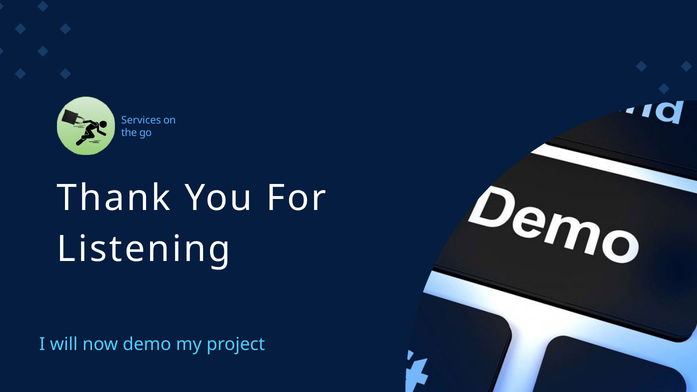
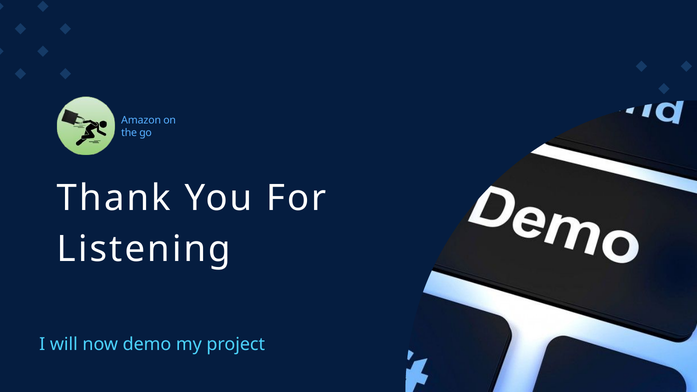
Services: Services -> Amazon (141, 120)
